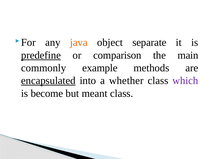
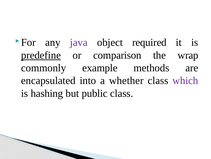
java colour: orange -> purple (79, 42)
separate: separate -> required (149, 42)
main: main -> wrap (188, 55)
encapsulated underline: present -> none (48, 80)
become: become -> hashing (47, 93)
meant: meant -> public (95, 93)
